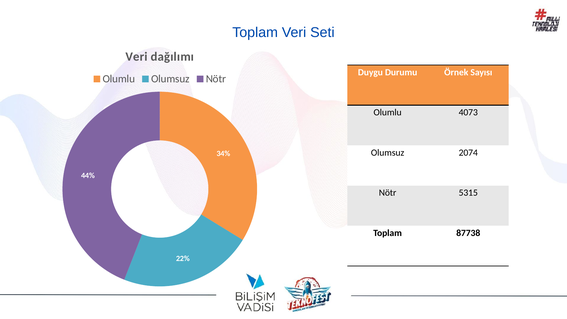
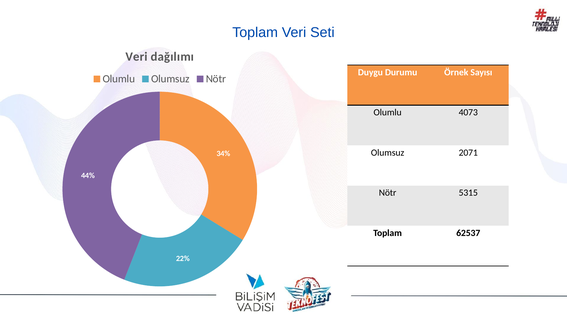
2074: 2074 -> 2071 (468, 153)
87738: 87738 -> 62537 (468, 233)
